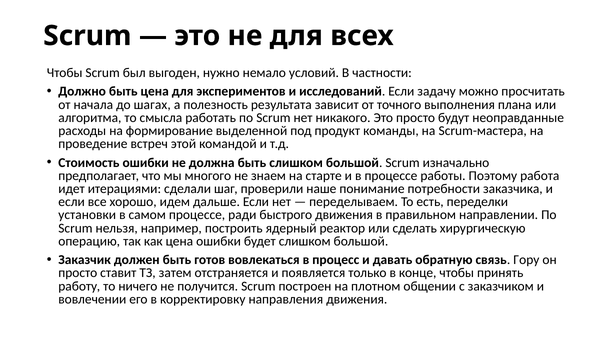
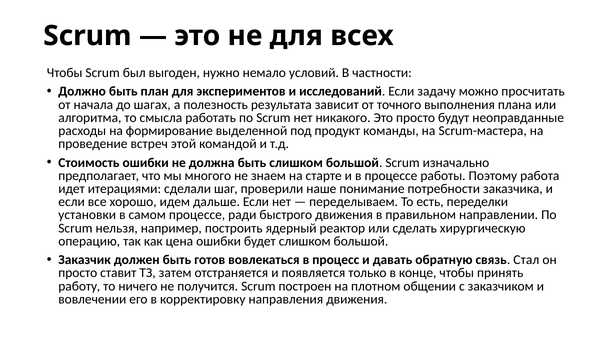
быть цена: цена -> план (155, 91)
Гору: Гору -> Стал (526, 259)
